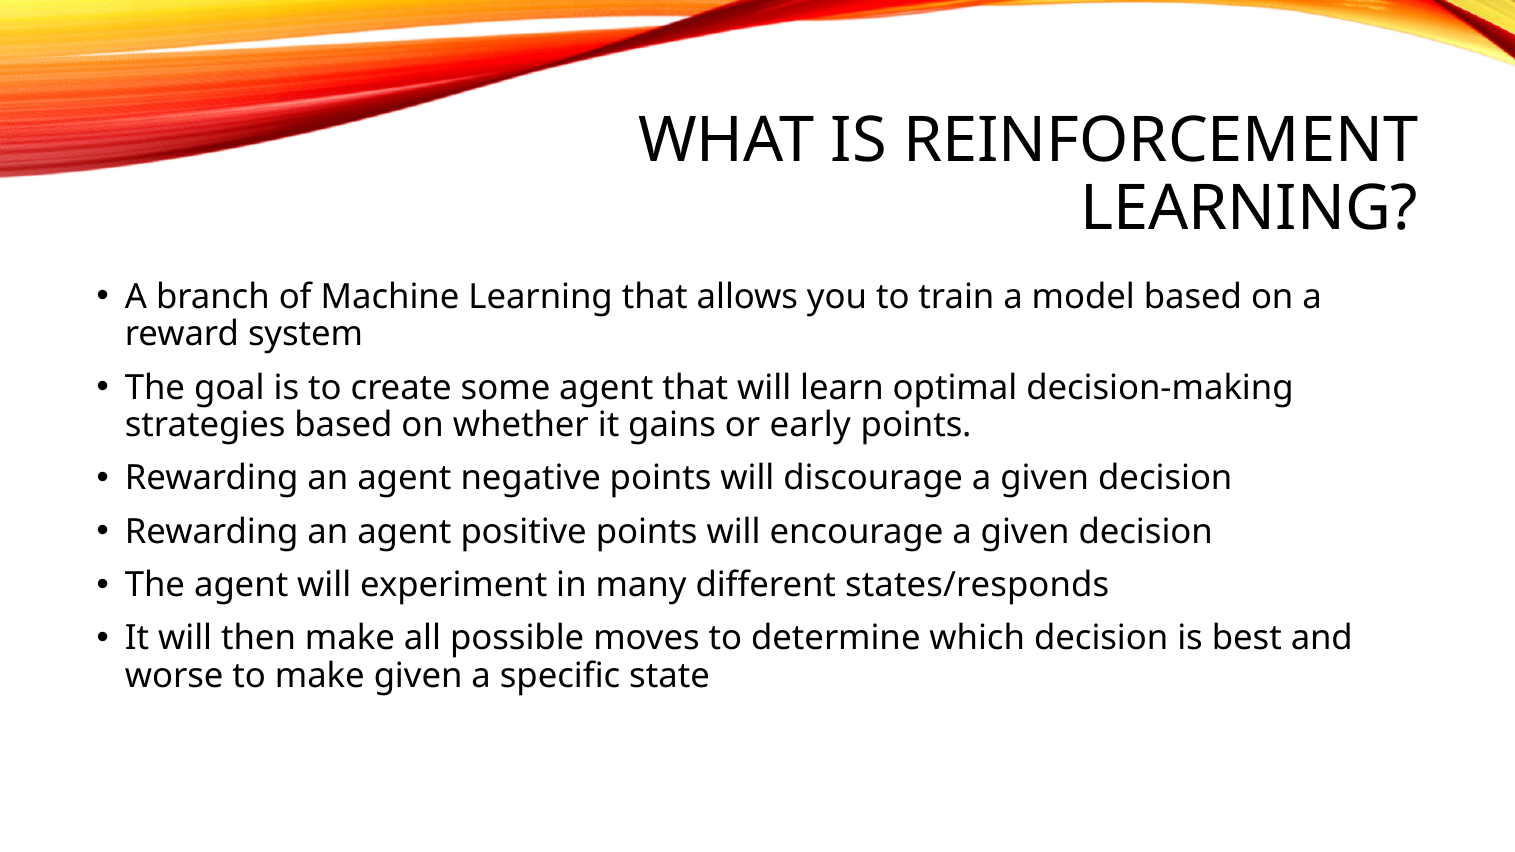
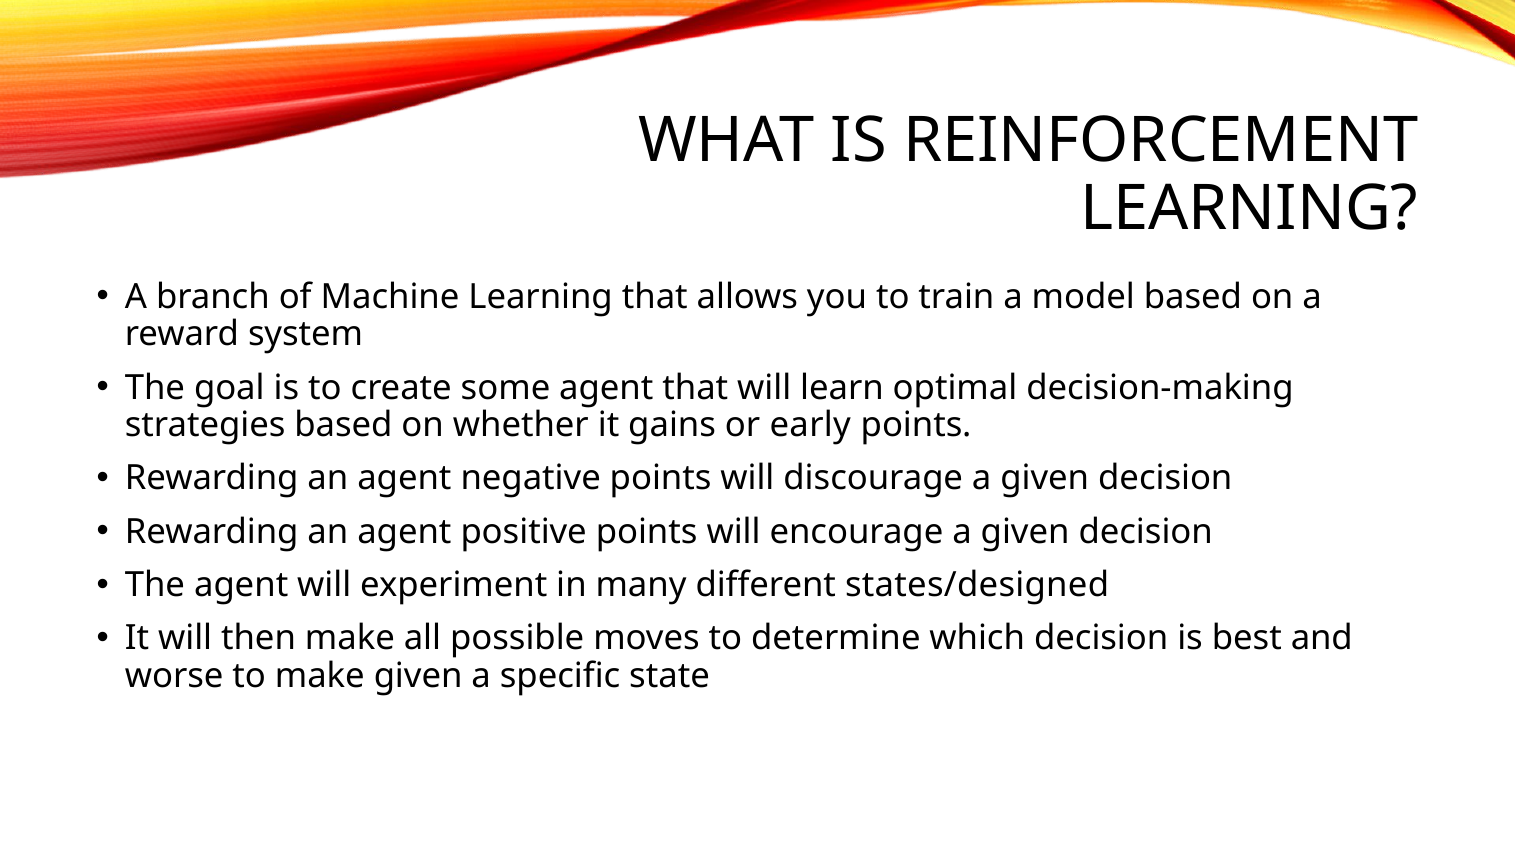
states/responds: states/responds -> states/designed (977, 585)
